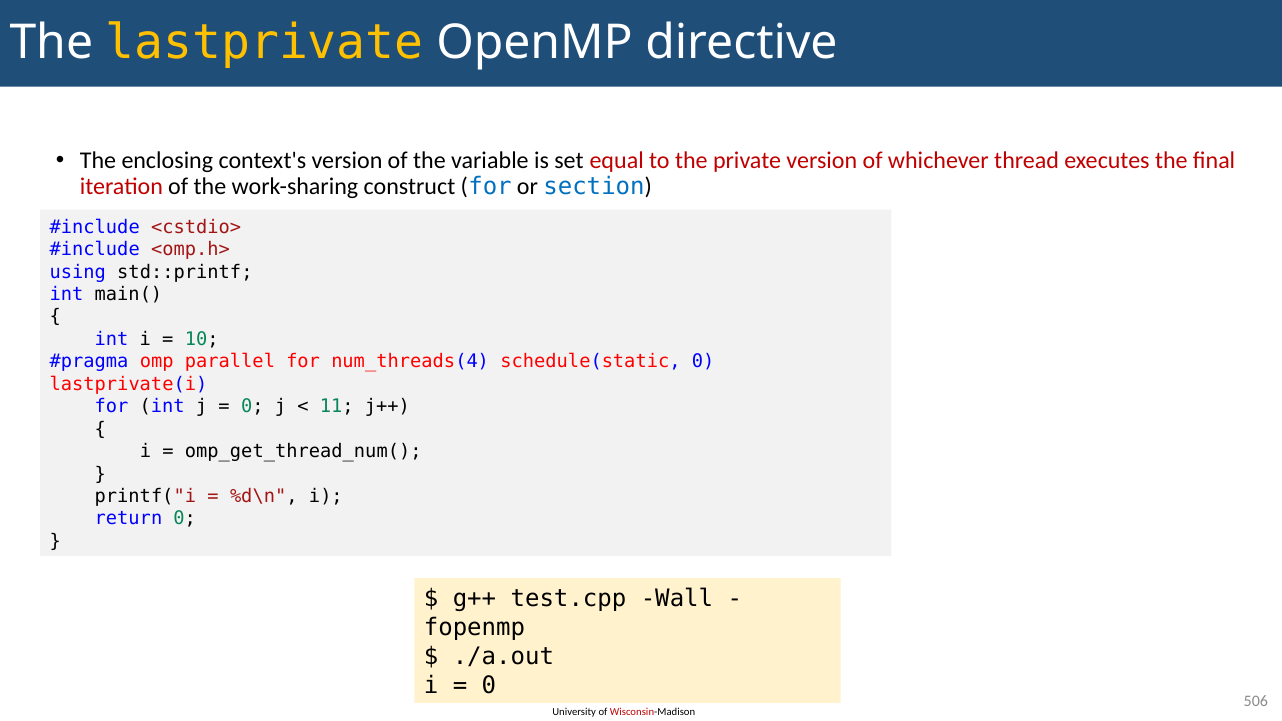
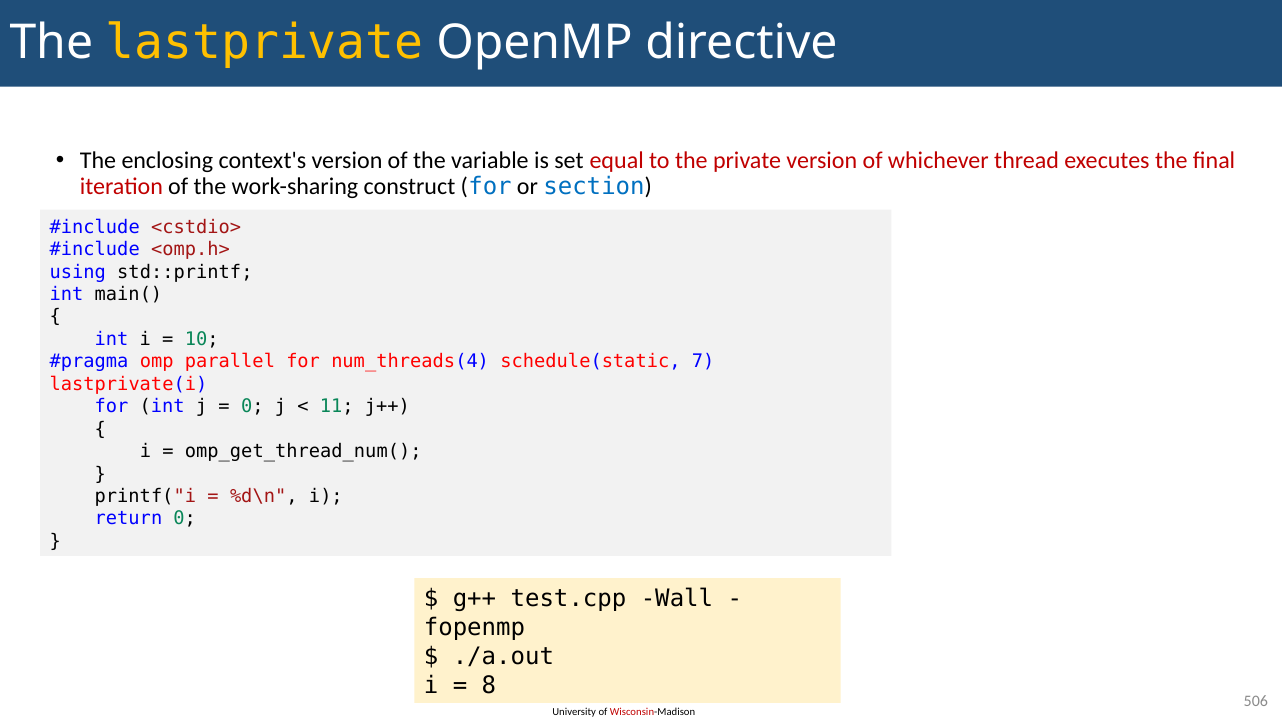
schedule(static 0: 0 -> 7 (703, 362)
0: 0 -> 8 (489, 685)
